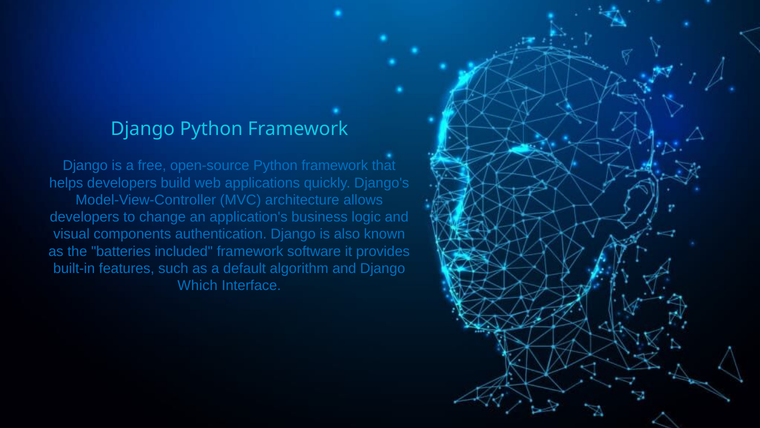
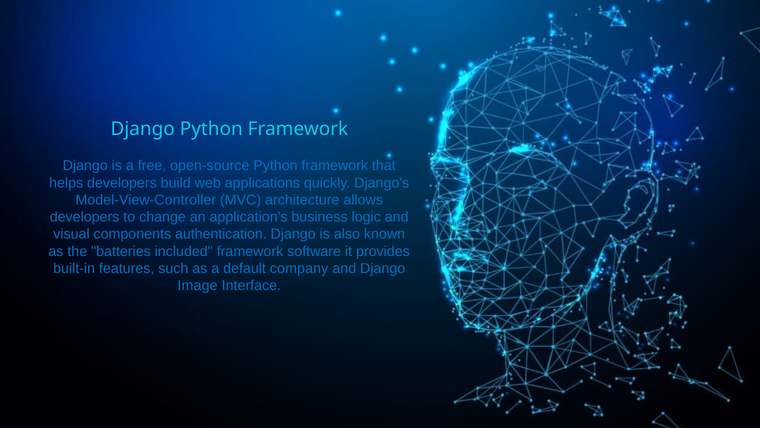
algorithm: algorithm -> company (299, 268)
Which: Which -> Image (198, 285)
